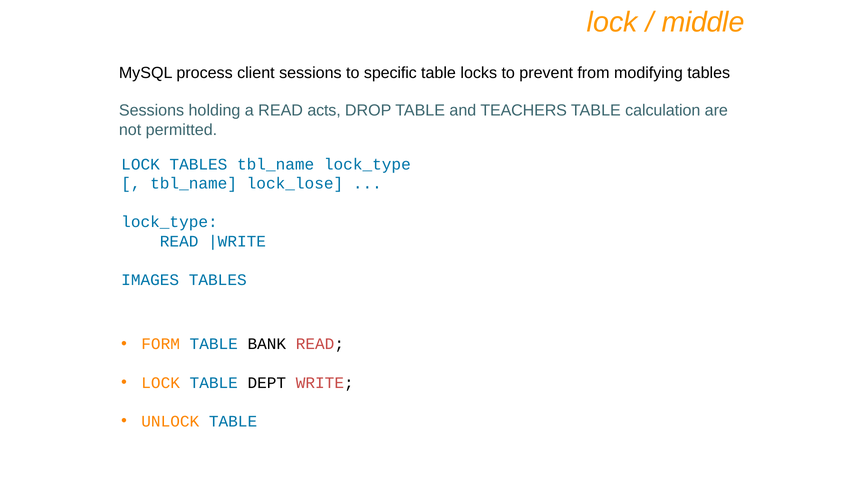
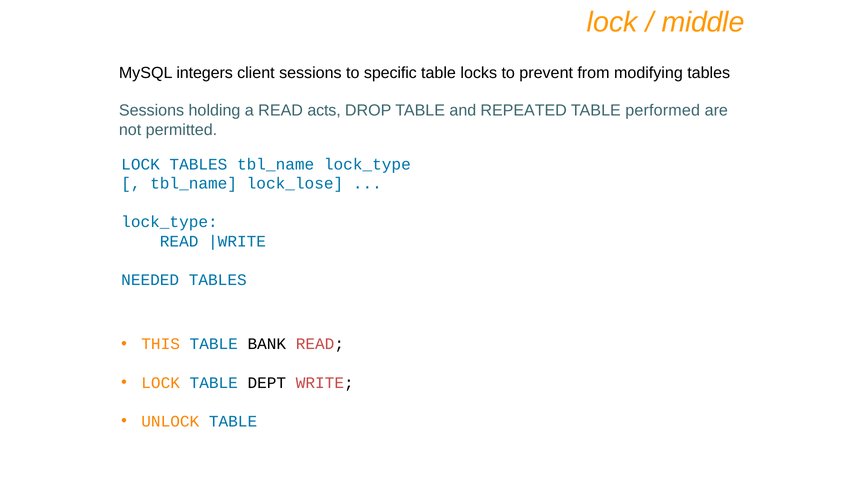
process: process -> integers (205, 73)
TEACHERS: TEACHERS -> REPEATED (524, 110)
calculation: calculation -> performed (663, 110)
IMAGES: IMAGES -> NEEDED (150, 280)
FORM: FORM -> THIS (161, 344)
